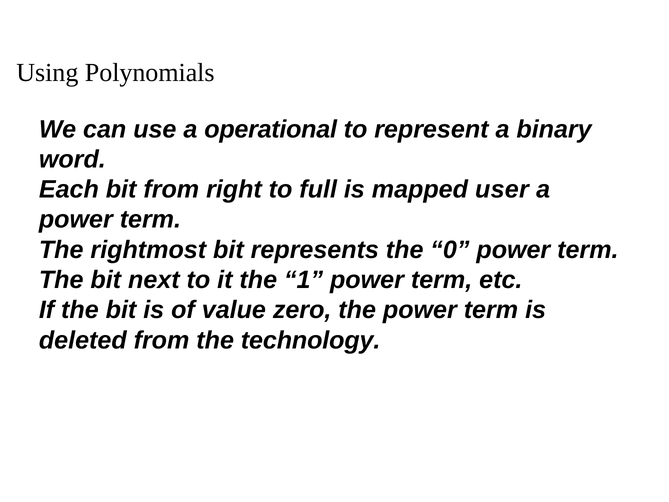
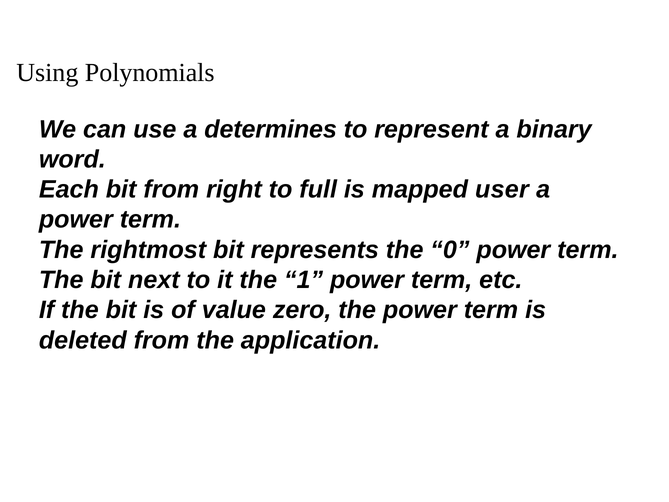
operational: operational -> determines (271, 129)
technology: technology -> application (311, 340)
